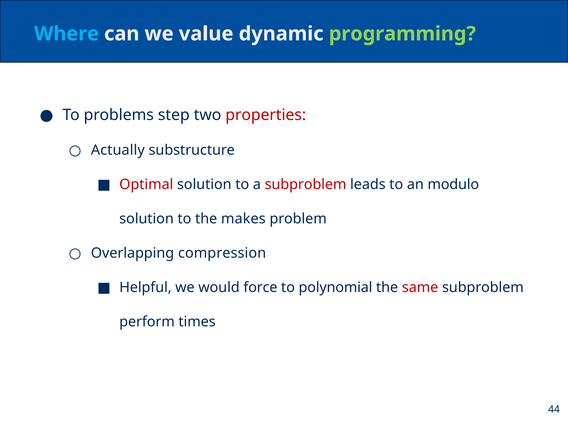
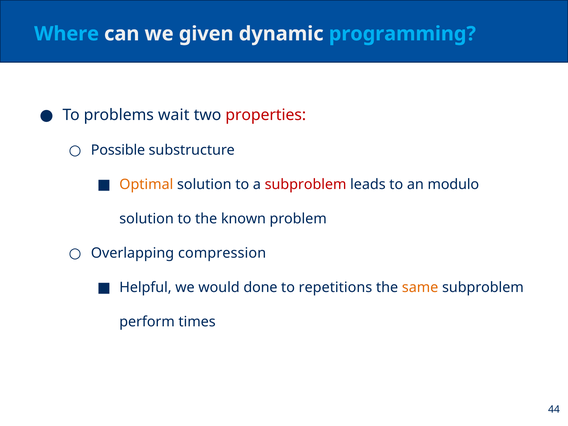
value: value -> given (206, 34)
programming colour: light green -> light blue (402, 34)
step: step -> wait (174, 115)
Actually: Actually -> Possible (118, 150)
Optimal colour: red -> orange (146, 185)
makes: makes -> known (243, 219)
force: force -> done (260, 288)
polynomial: polynomial -> repetitions (335, 288)
same colour: red -> orange (420, 288)
